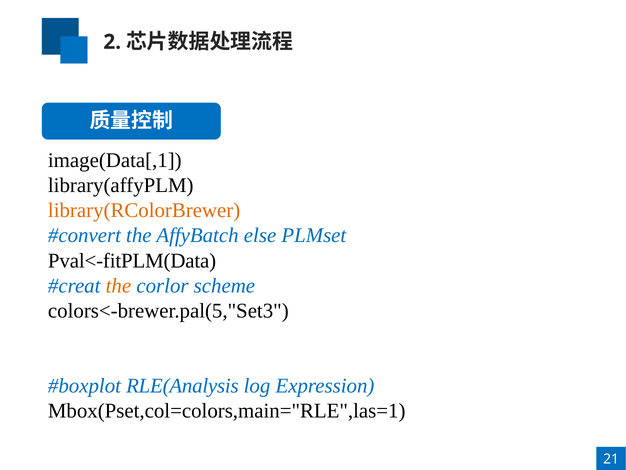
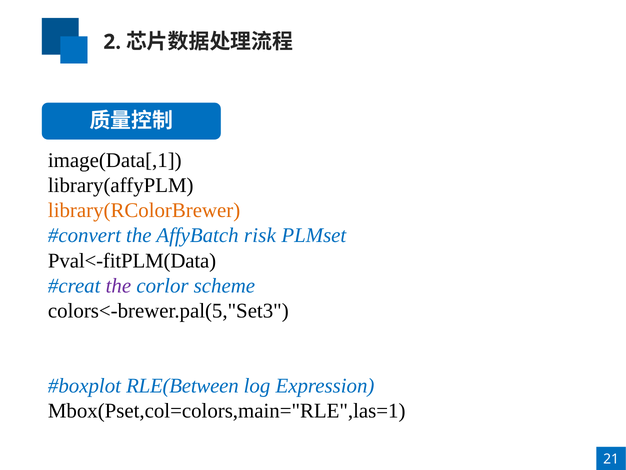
else: else -> risk (260, 235)
the colour: orange -> purple (118, 285)
RLE(Analysis: RLE(Analysis -> RLE(Between (182, 386)
